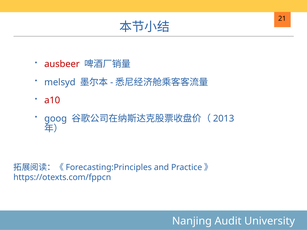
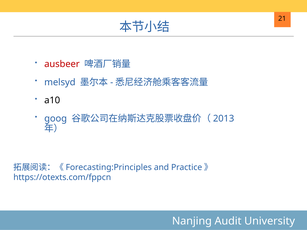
a10 colour: red -> black (52, 100)
